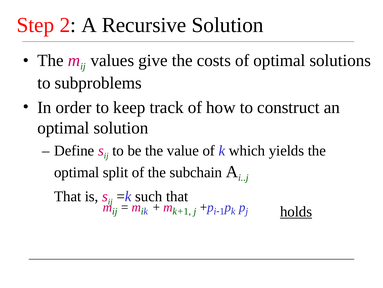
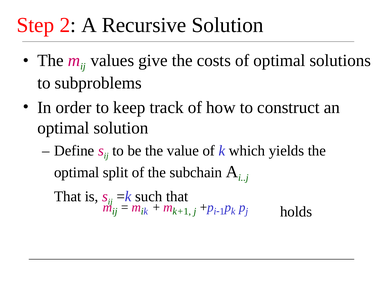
holds underline: present -> none (296, 211)
